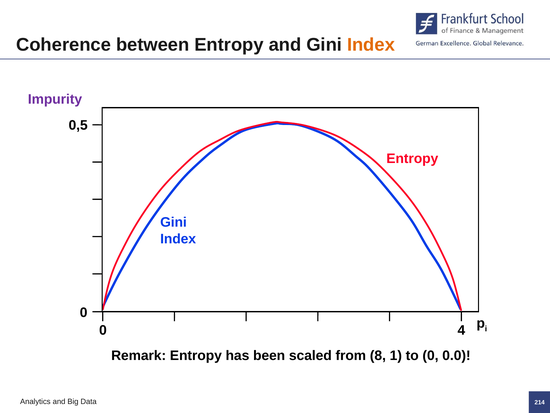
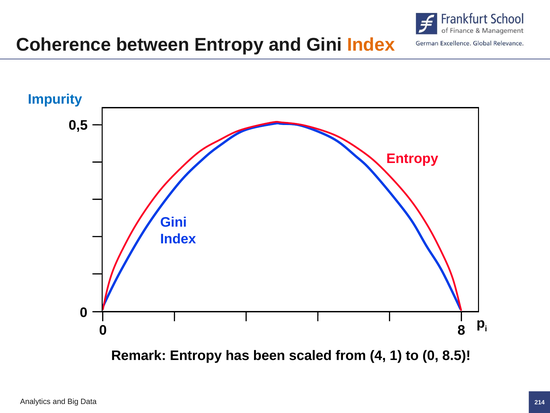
Impurity colour: purple -> blue (55, 99)
4: 4 -> 8 (461, 330)
8: 8 -> 4 (378, 355)
0.0: 0.0 -> 8.5 (456, 355)
